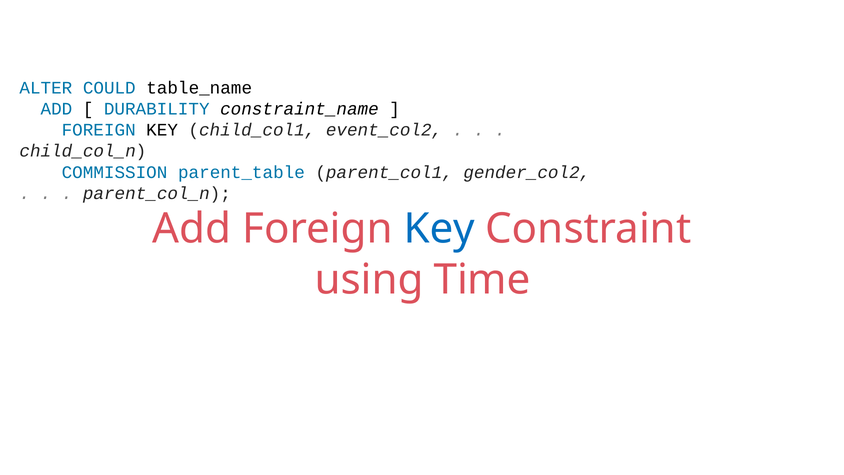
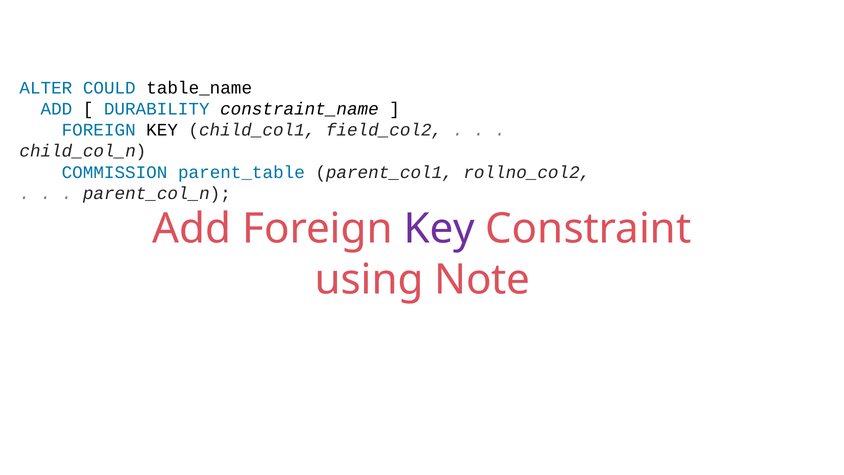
event_col2: event_col2 -> field_col2 (384, 130)
gender_col2: gender_col2 -> rollno_col2 (527, 172)
Key colour: blue -> purple (439, 229)
Time: Time -> Note (482, 279)
